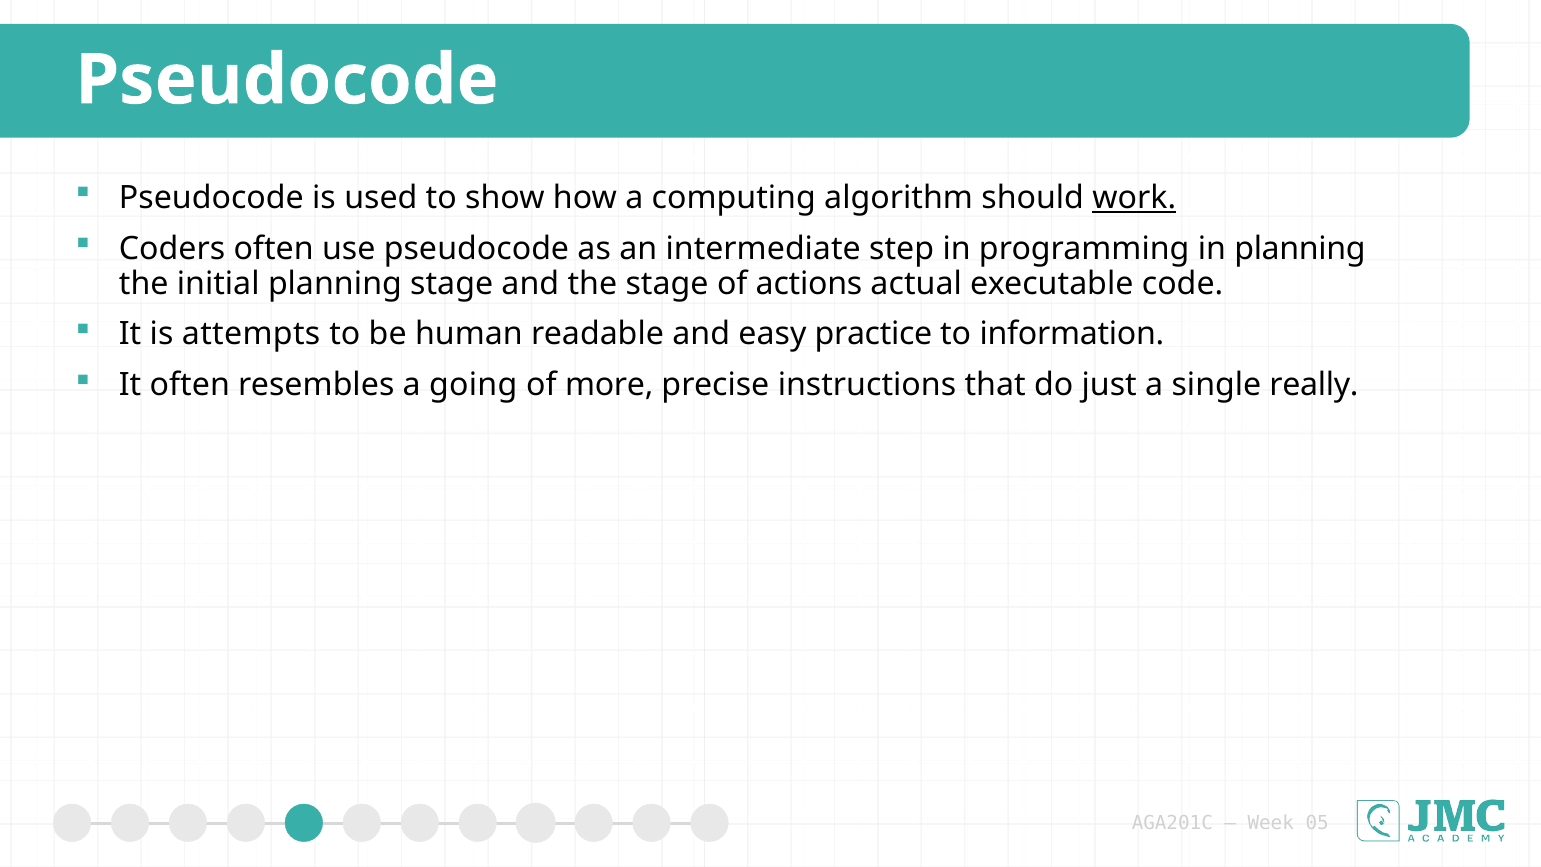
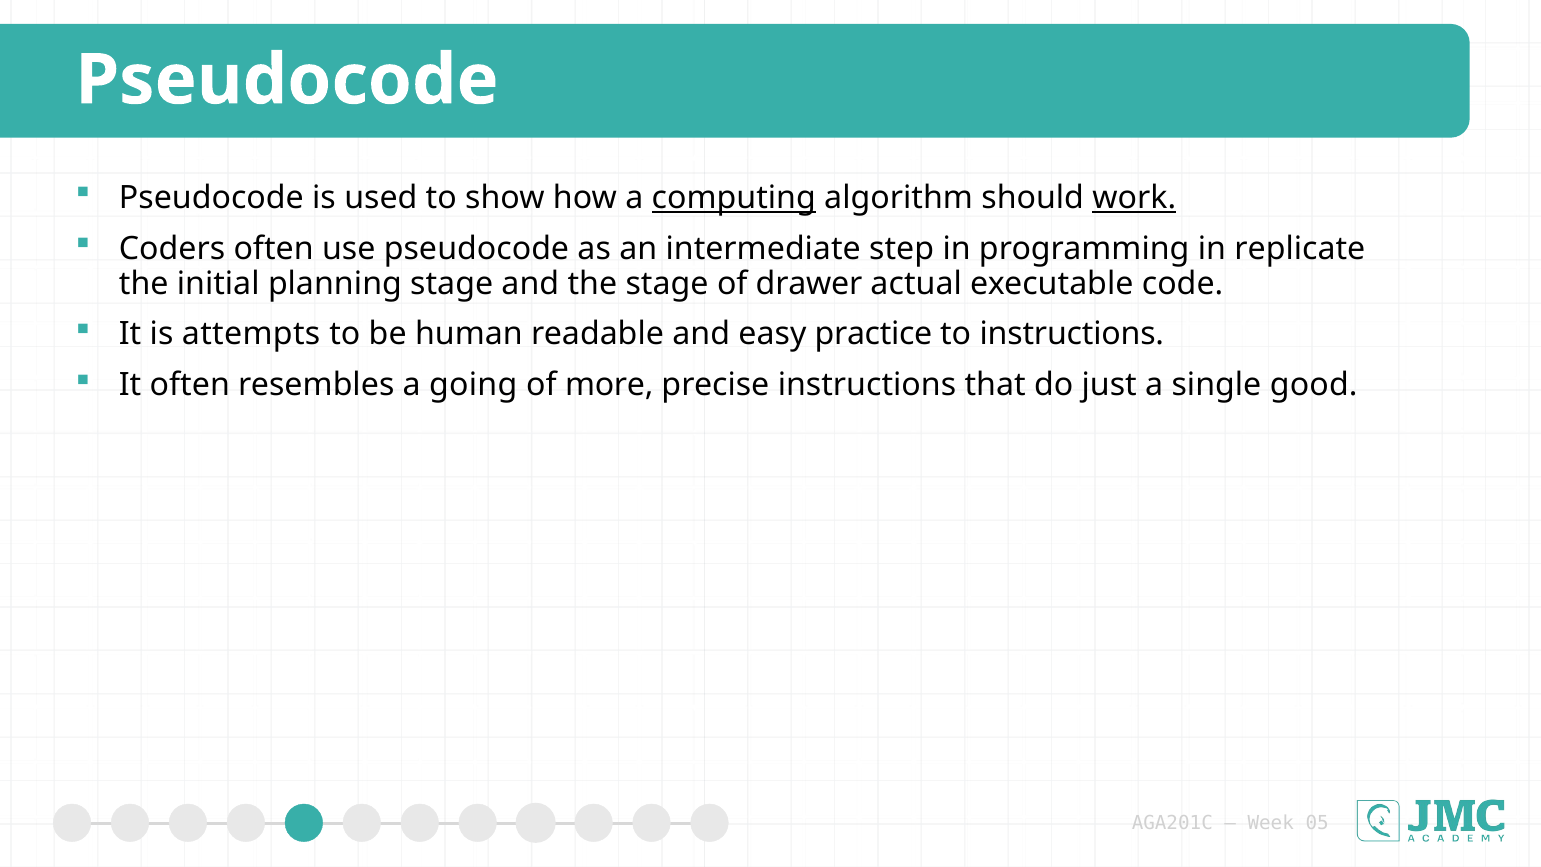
computing underline: none -> present (734, 198)
in planning: planning -> replicate (1300, 249)
actions: actions -> drawer (809, 284)
to information: information -> instructions (1072, 334)
really: really -> good (1314, 385)
